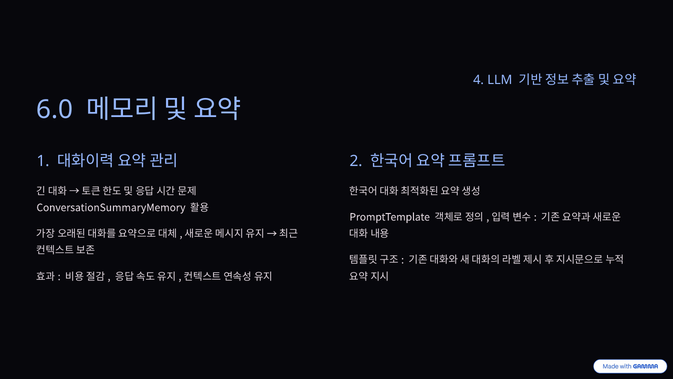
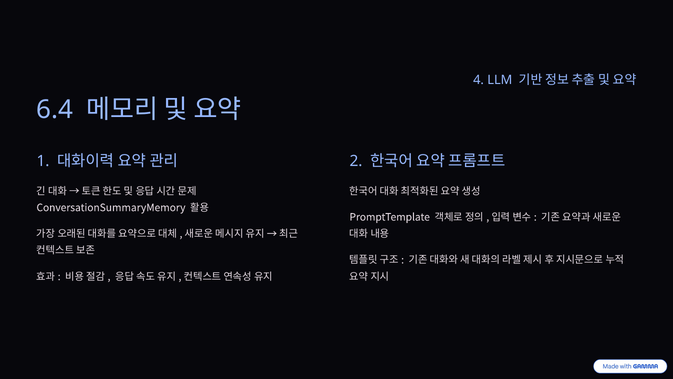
6.0: 6.0 -> 6.4 (55, 110)
